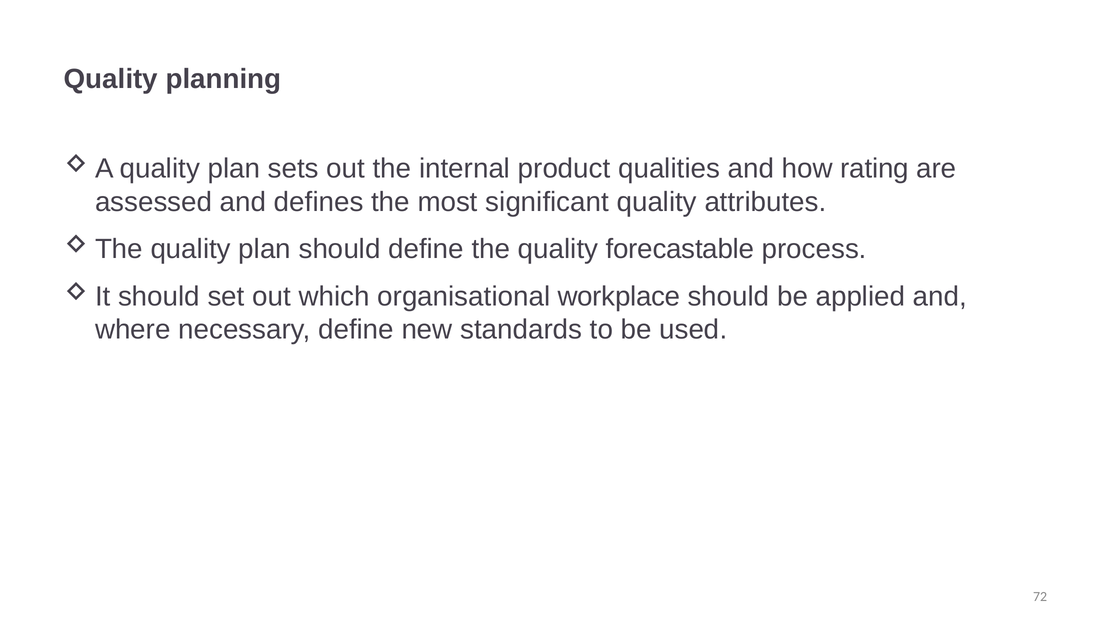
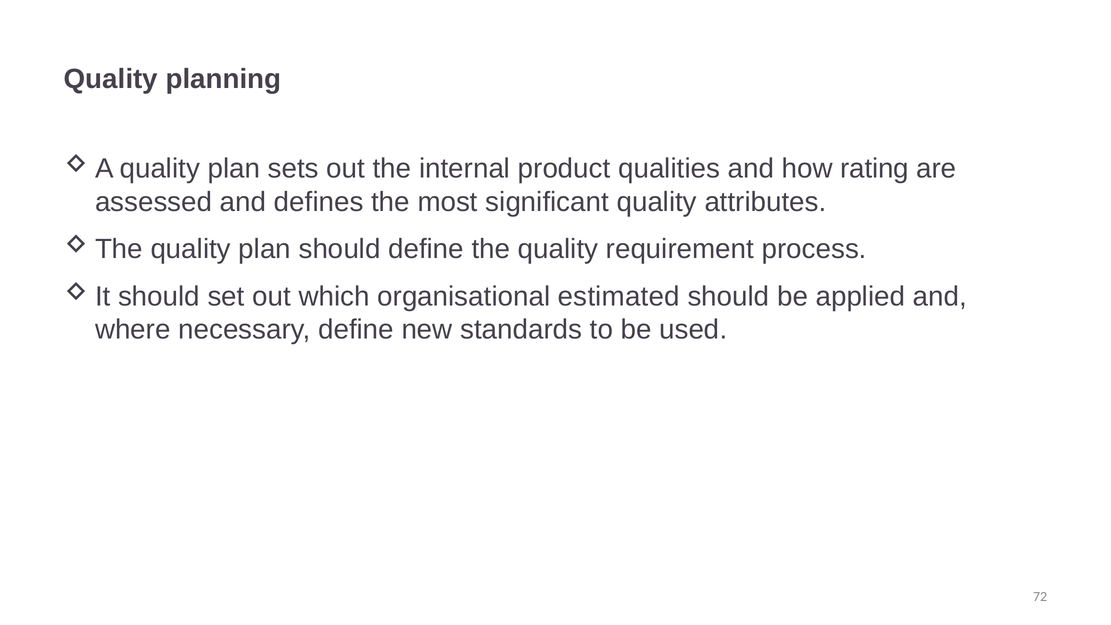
forecastable: forecastable -> requirement (680, 249)
workplace: workplace -> estimated (619, 296)
